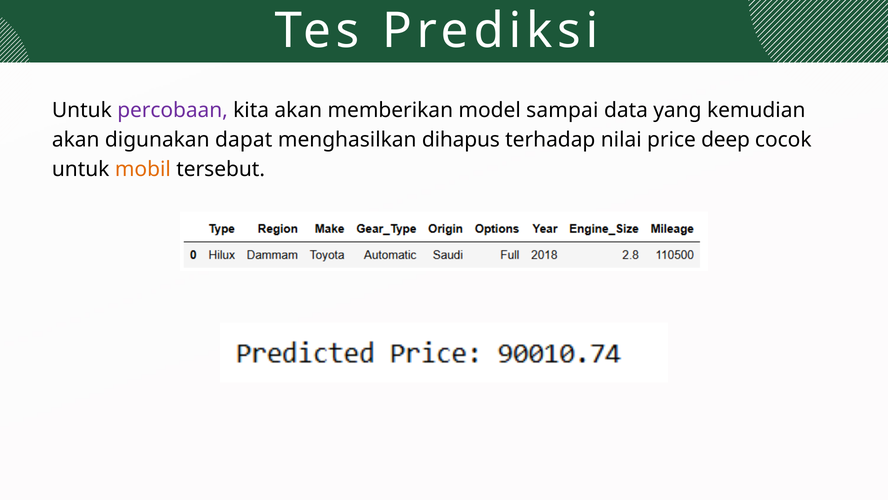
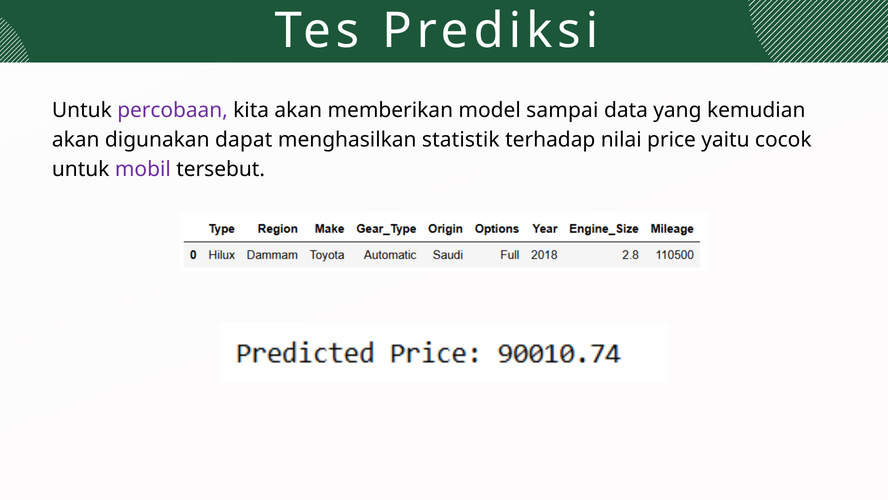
dihapus: dihapus -> statistik (461, 140)
deep: deep -> yaitu (725, 140)
mobil colour: orange -> purple (143, 169)
